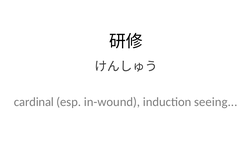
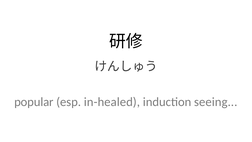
cardinal: cardinal -> popular (34, 102)
in-wound: in-wound -> in-healed (112, 102)
